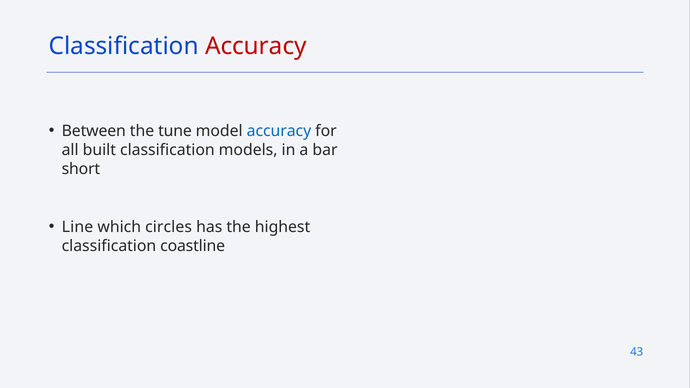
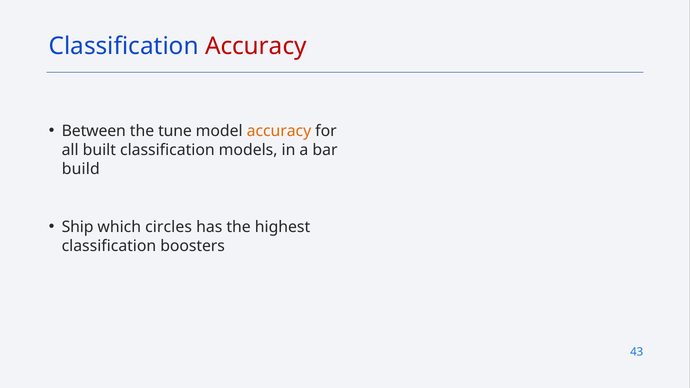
accuracy colour: blue -> orange (279, 131)
short: short -> build (81, 169)
Line: Line -> Ship (78, 227)
coastline: coastline -> boosters (193, 246)
